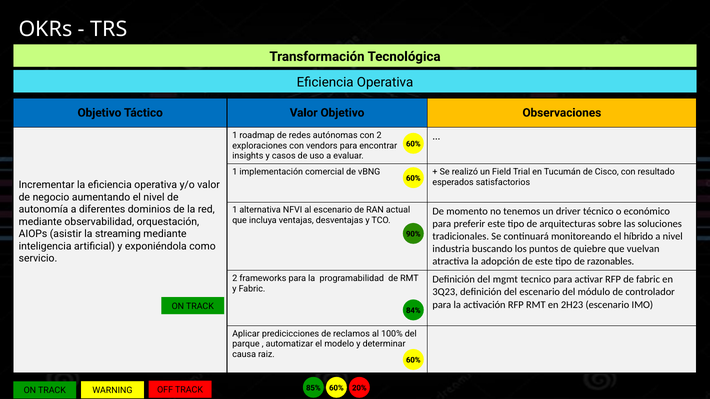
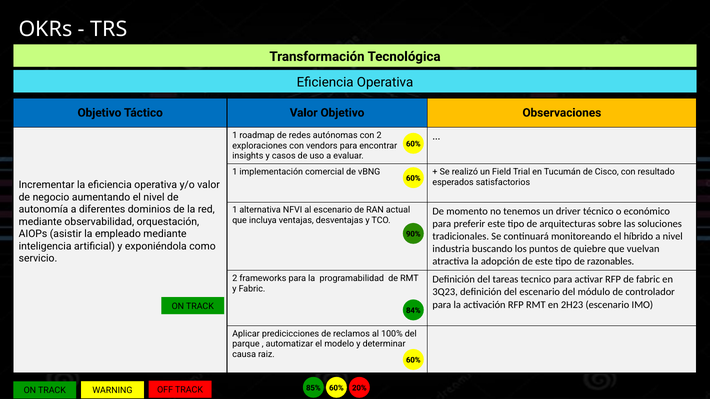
streaming: streaming -> empleado (118, 234)
mgmt: mgmt -> tareas (505, 280)
